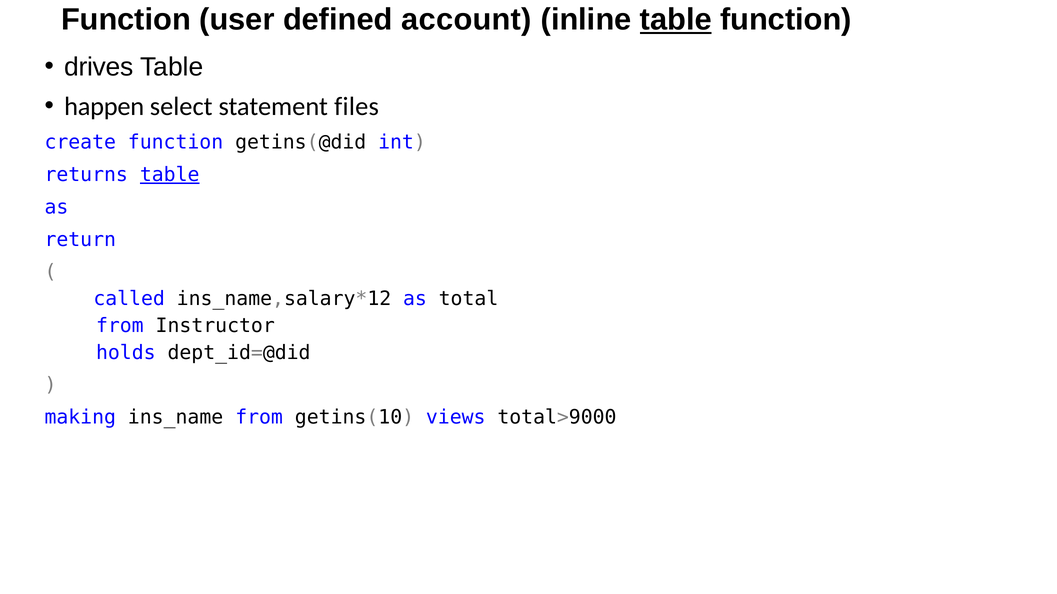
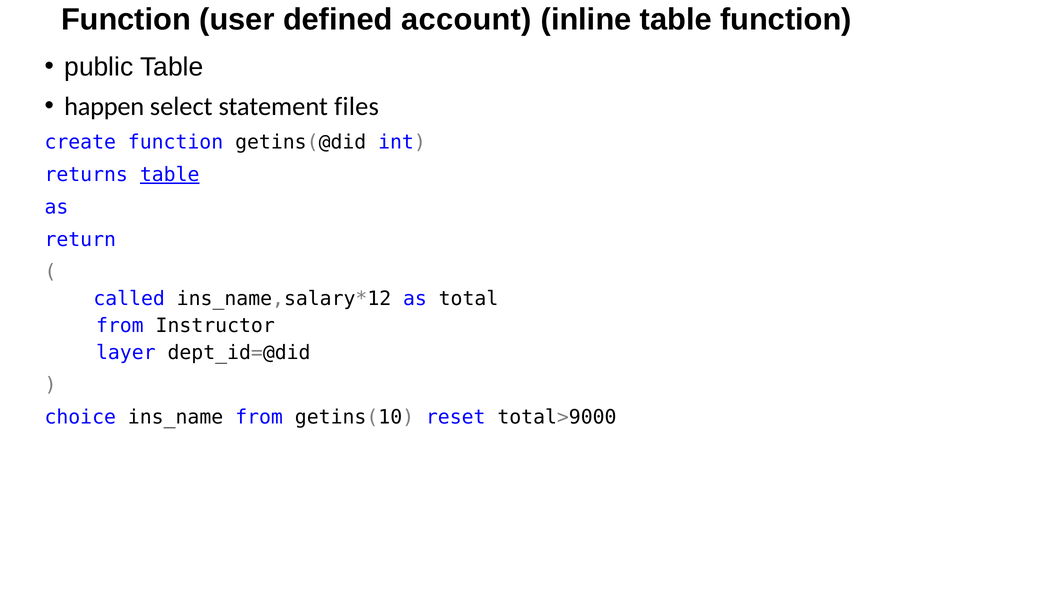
table underline: present -> none (676, 20)
drives: drives -> public (99, 67)
holds: holds -> layer (126, 353)
making: making -> choice (80, 418)
views: views -> reset (456, 418)
